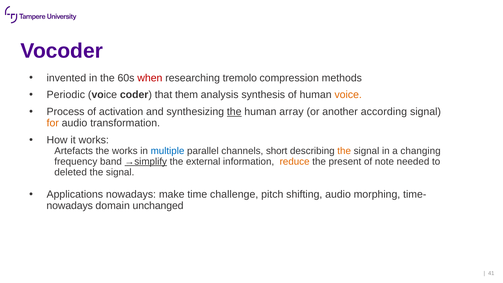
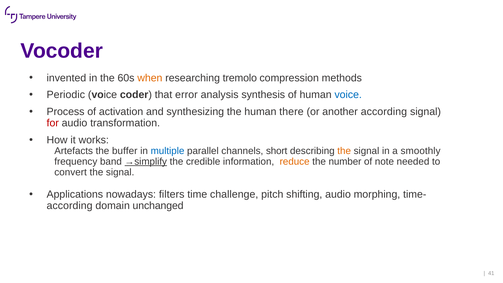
when colour: red -> orange (150, 78)
them: them -> error (186, 95)
voice colour: orange -> blue (348, 95)
the underline: present -> none (234, 112)
array: array -> there (291, 112)
for colour: orange -> red (53, 123)
the works: works -> buffer (125, 151)
changing: changing -> smoothly (421, 151)
external: external -> credible (203, 162)
present: present -> number (345, 162)
deleted: deleted -> convert (71, 172)
make: make -> filters (172, 194)
nowadays: nowadays -> according (70, 206)
